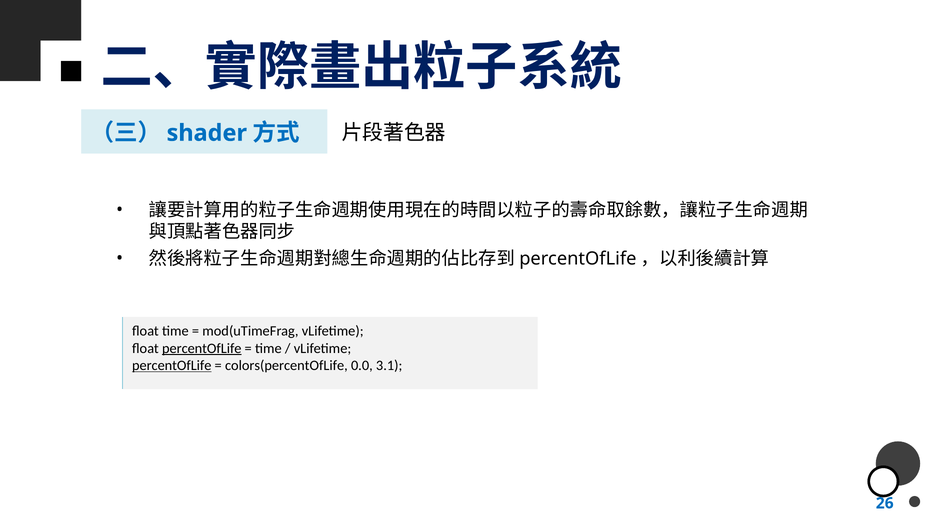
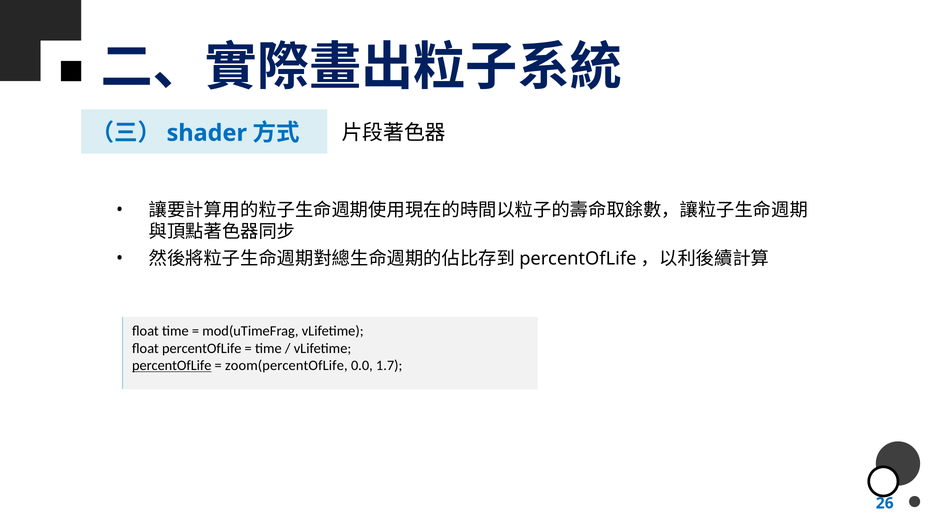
percentOfLife underline: present -> none (202, 349)
colors(percentOfLife: colors(percentOfLife -> zoom(percentOfLife (286, 366)
3.1: 3.1 -> 1.7 (389, 366)
